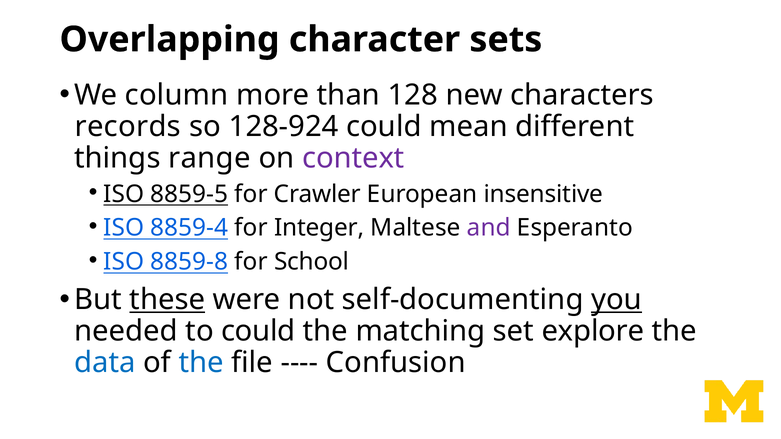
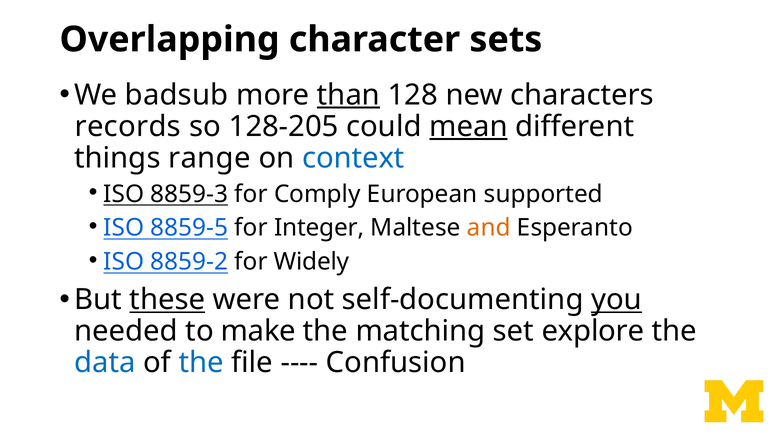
column: column -> badsub (177, 95)
than underline: none -> present (348, 95)
128-924: 128-924 -> 128-205 (284, 127)
mean underline: none -> present (468, 127)
context colour: purple -> blue (353, 158)
8859-5: 8859-5 -> 8859-3 (189, 194)
Crawler: Crawler -> Comply (317, 194)
insensitive: insensitive -> supported (543, 194)
8859-4: 8859-4 -> 8859-5 (189, 228)
and colour: purple -> orange (489, 228)
8859-8: 8859-8 -> 8859-2 (189, 262)
School: School -> Widely (312, 262)
to could: could -> make (258, 331)
